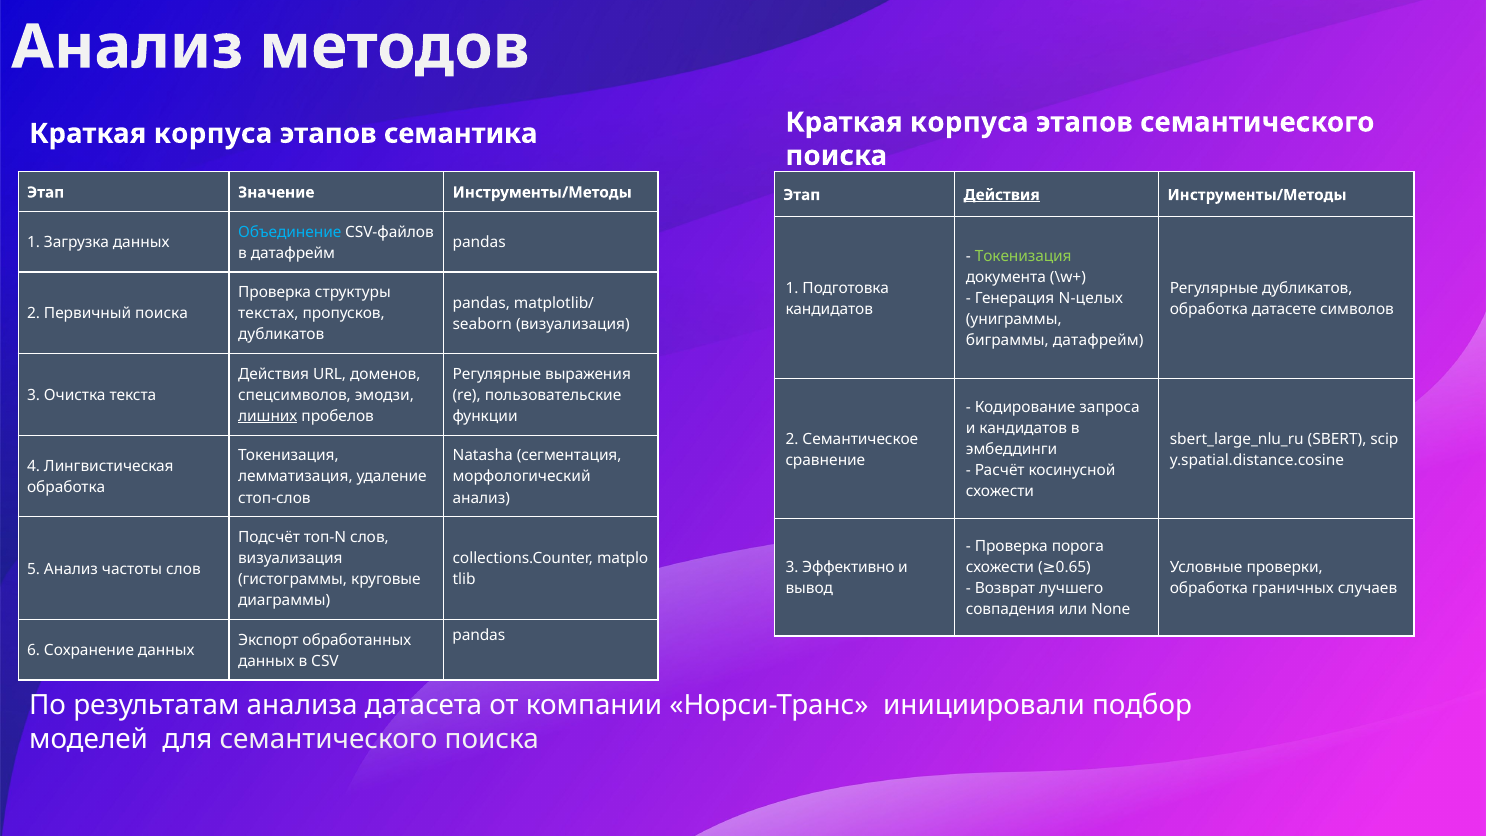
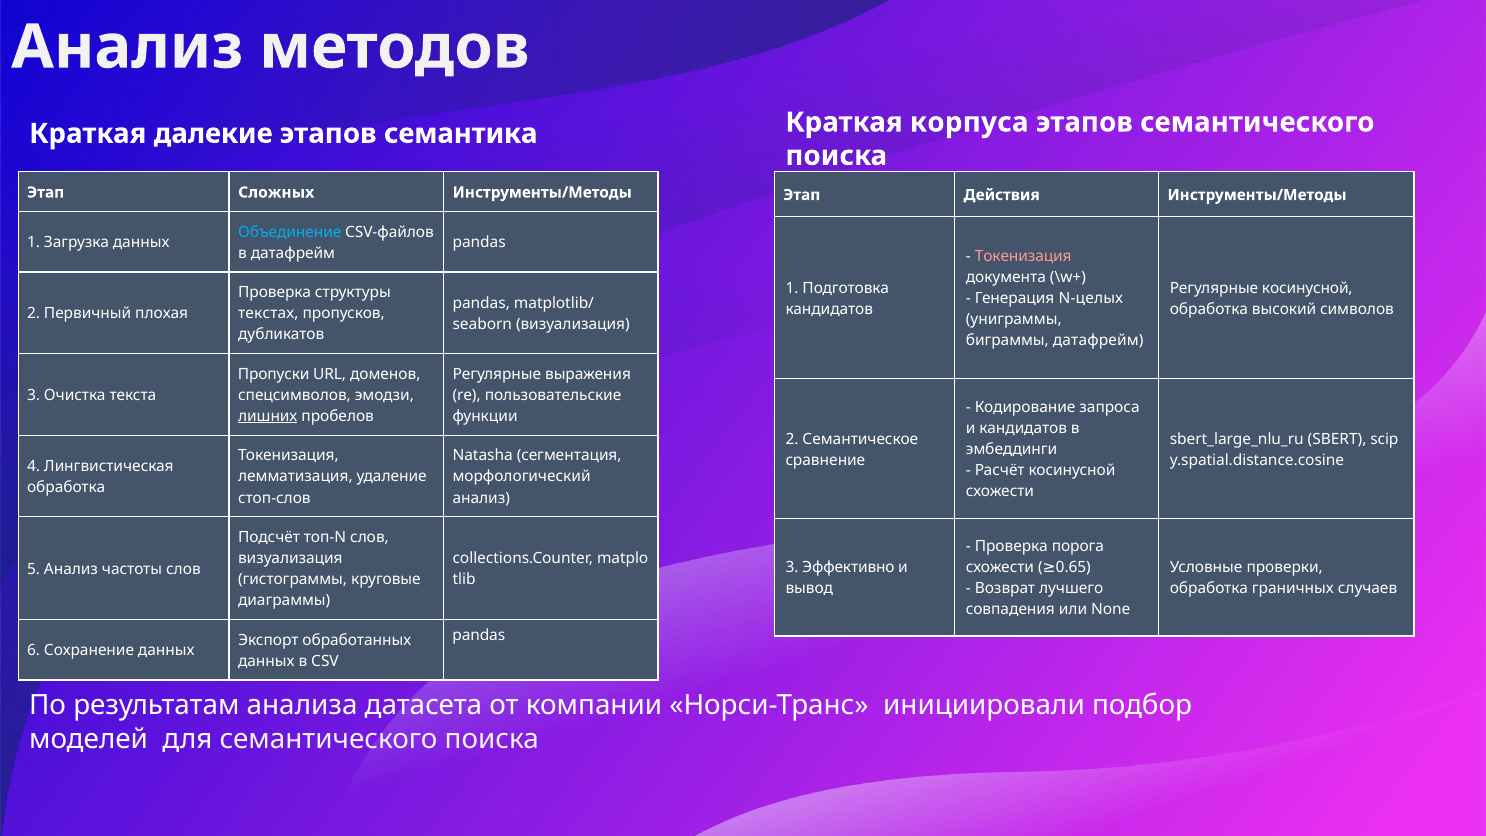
корпуса: корпуса -> далекие (213, 134)
Значение: Значение -> Сложных (276, 192)
Действия underline: present -> none (1002, 195)
Токенизация colour: light green -> pink (1023, 256)
Регулярные дубликатов: дубликатов -> косинусной (1307, 288)
датасете: датасете -> высокий (1284, 309)
Первичный поиска: поиска -> плохая (162, 314)
Действия: Действия -> Пропуски (274, 374)
